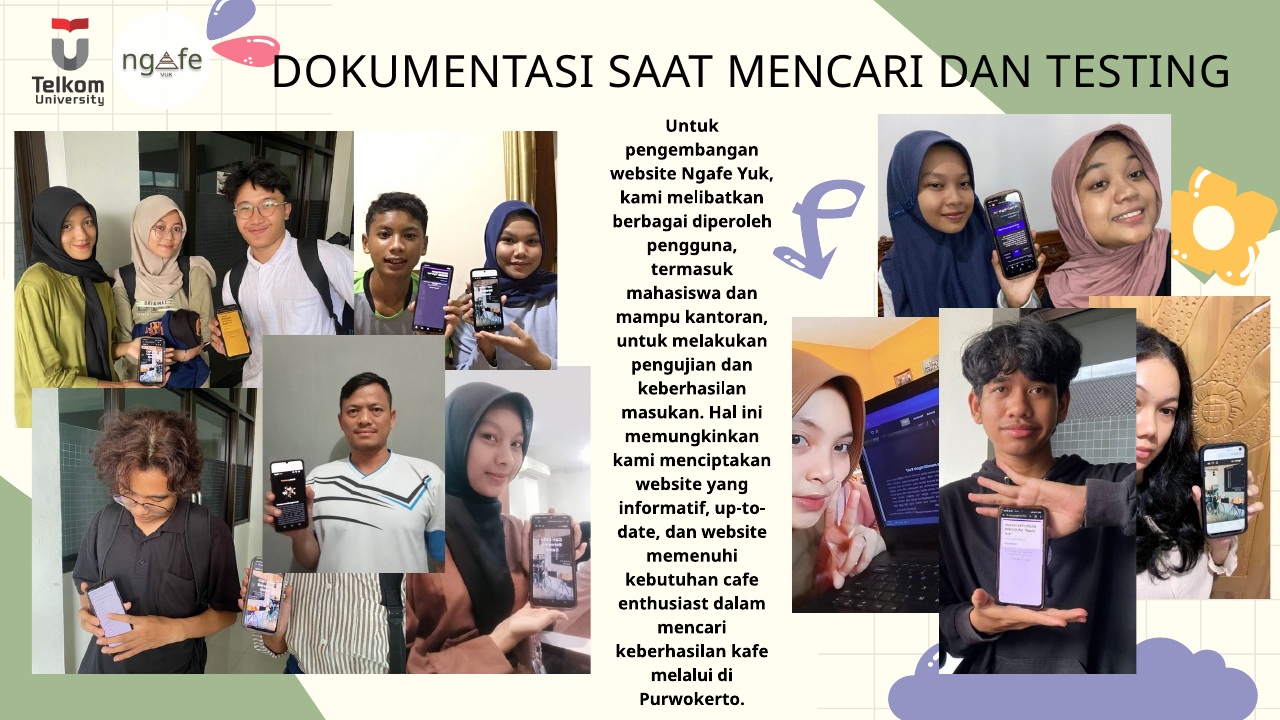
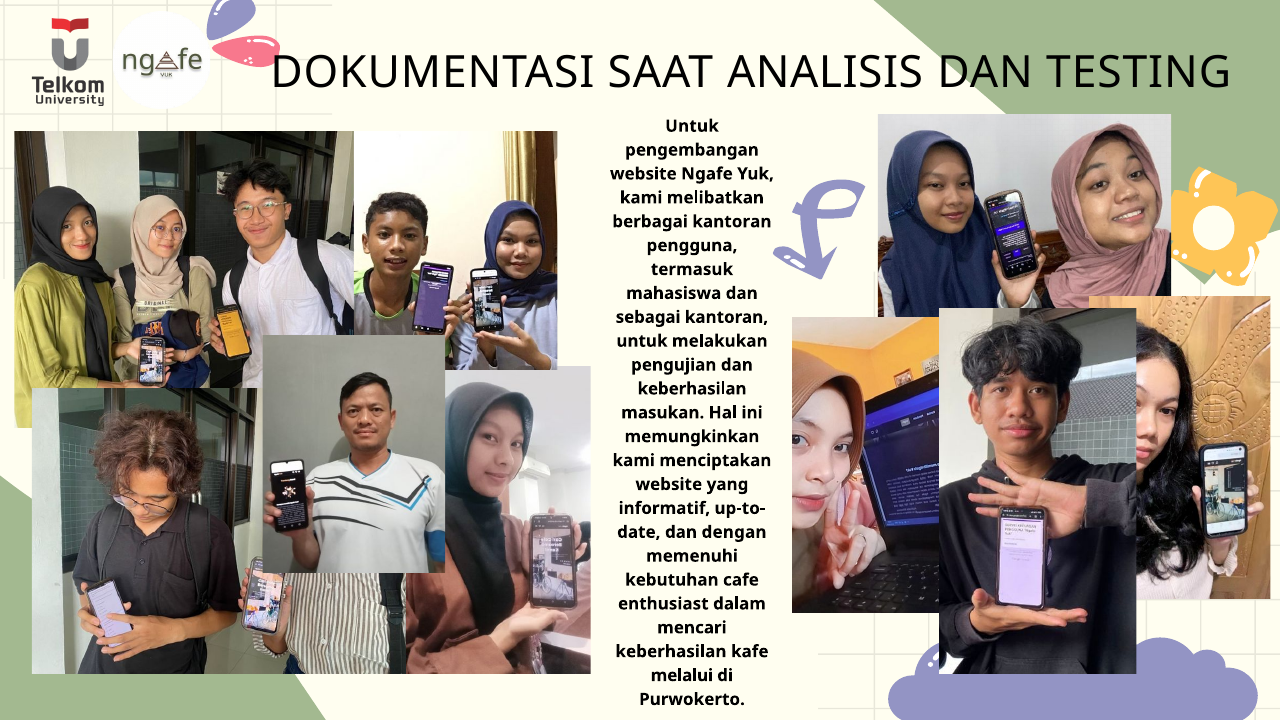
SAAT MENCARI: MENCARI -> ANALISIS (825, 72)
berbagai diperoleh: diperoleh -> kantoran (732, 222)
mampu: mampu -> sebagai (648, 317)
dan website: website -> dengan (734, 532)
